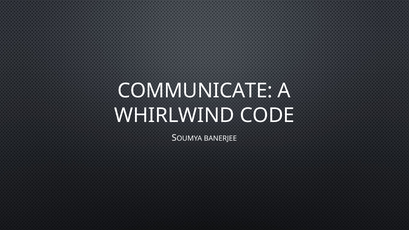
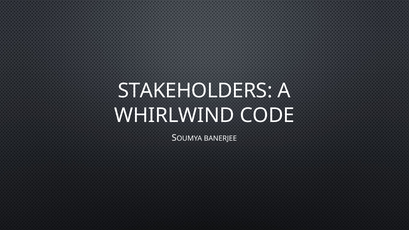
COMMUNICATE: COMMUNICATE -> STAKEHOLDERS (195, 91)
